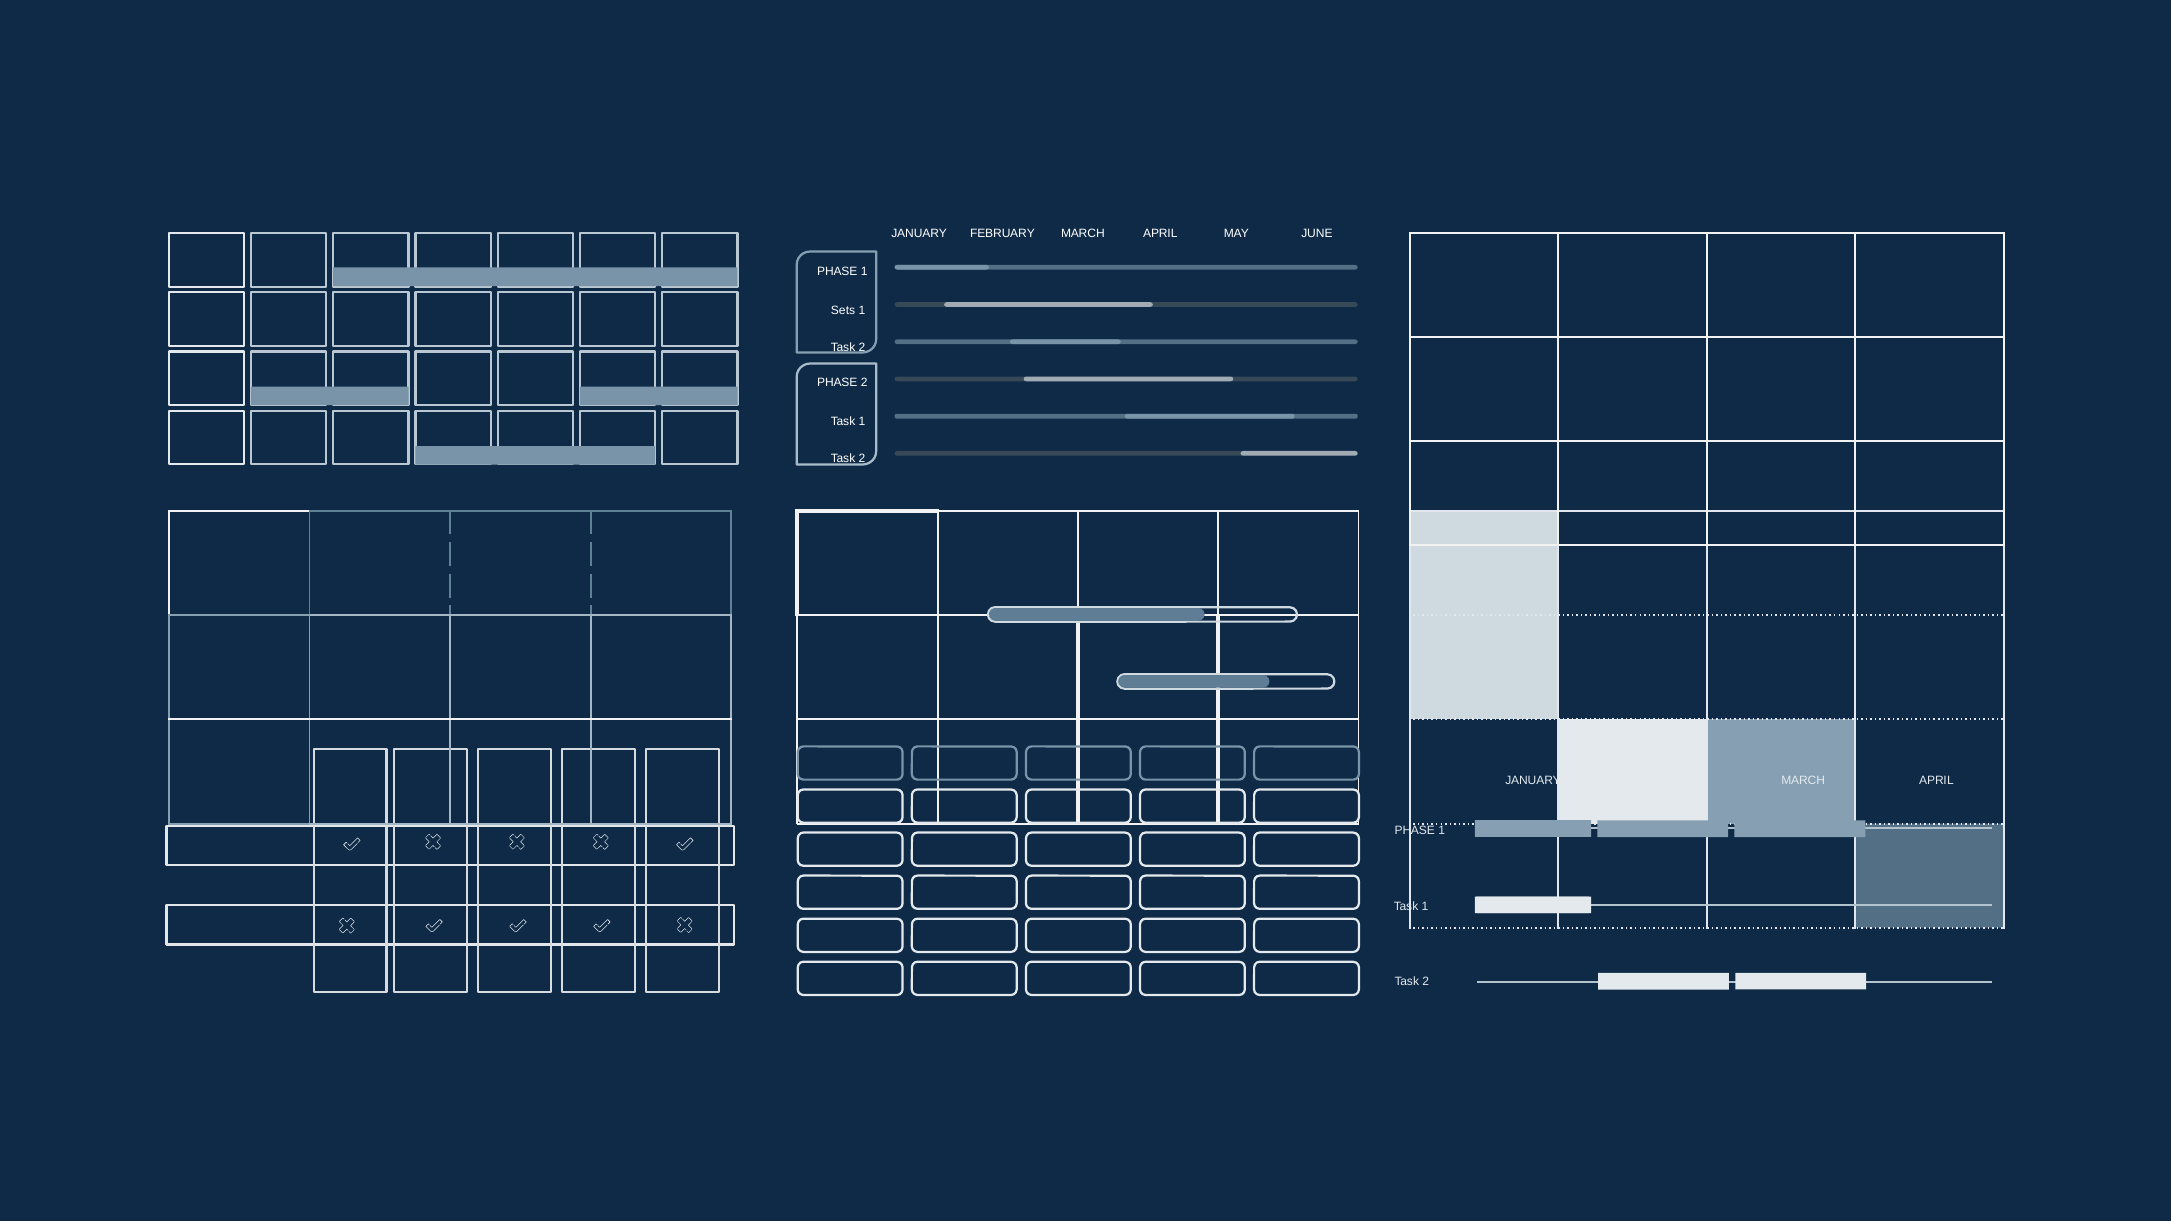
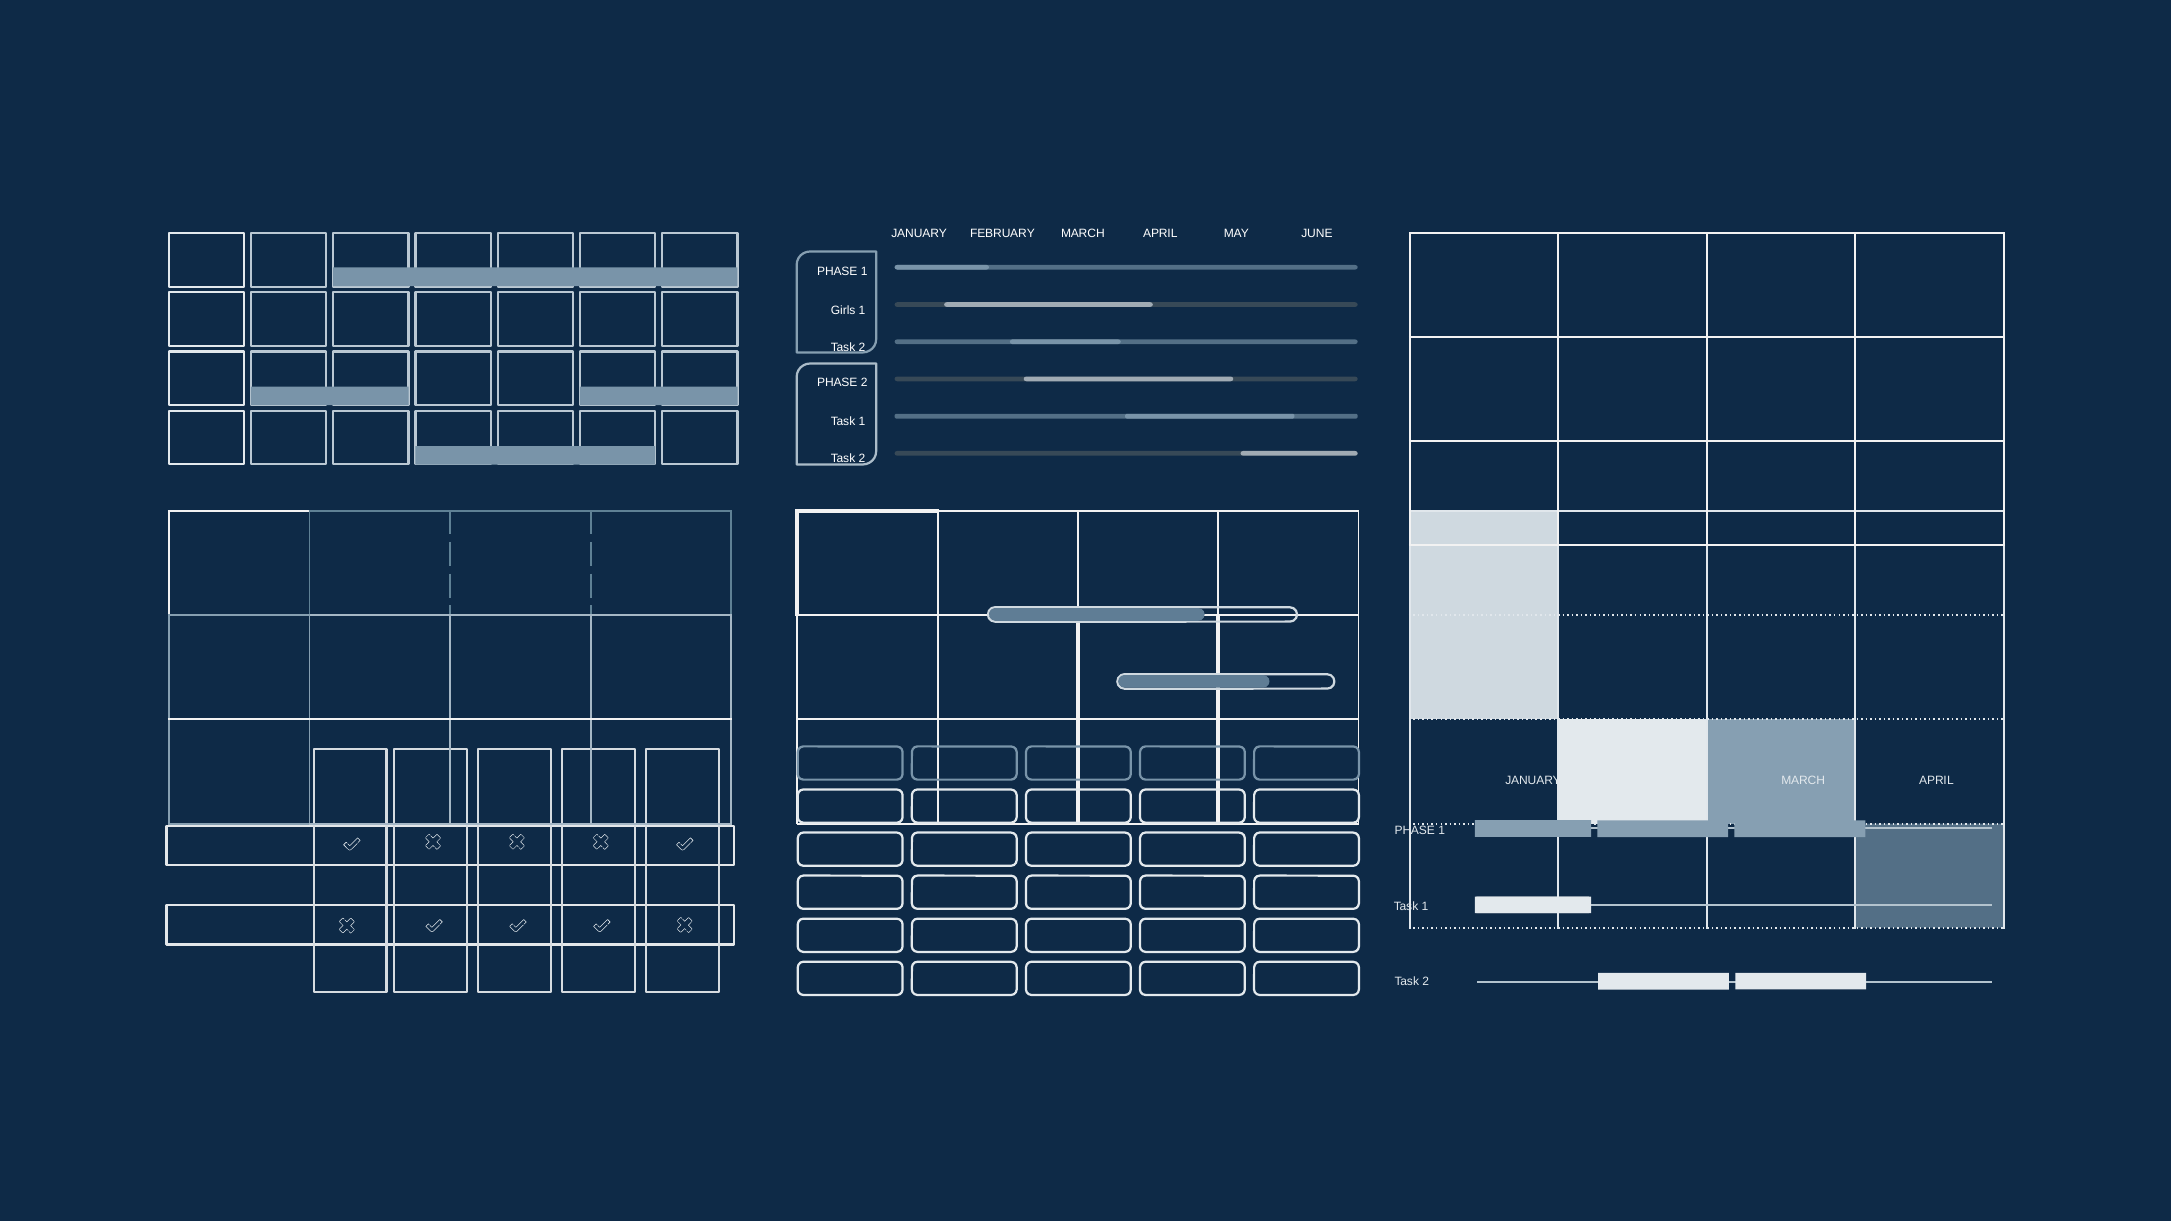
Sets: Sets -> Girls (843, 310)
